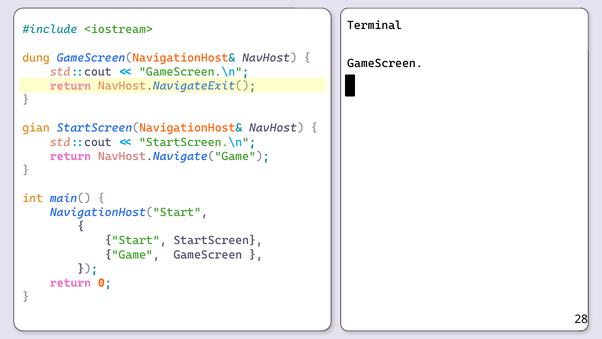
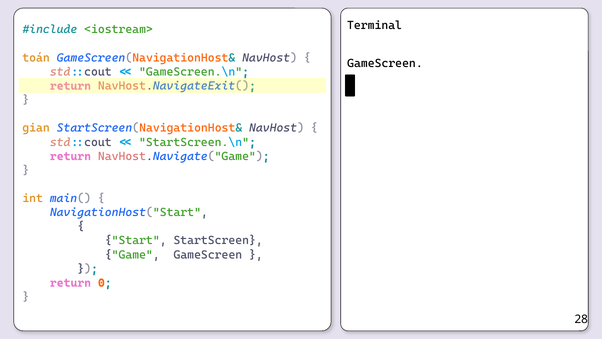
dung: dung -> toán (36, 58)
